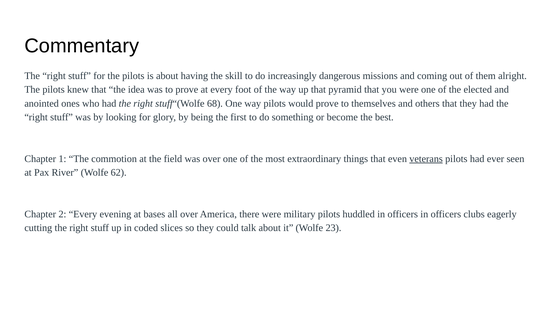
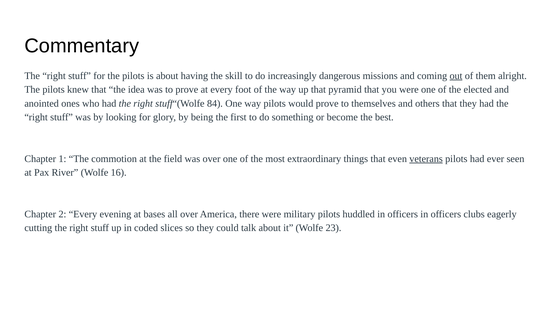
out underline: none -> present (456, 76)
68: 68 -> 84 (215, 103)
62: 62 -> 16 (119, 173)
